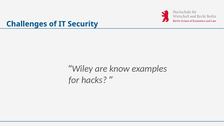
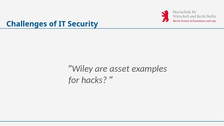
know: know -> asset (120, 69)
